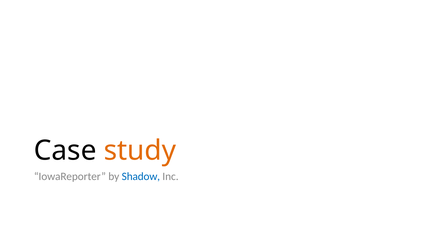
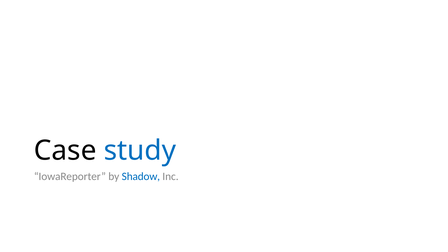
study colour: orange -> blue (140, 151)
